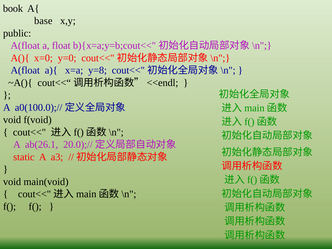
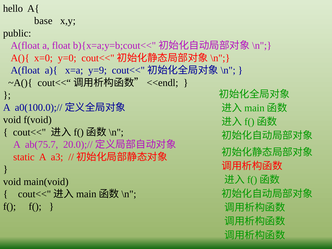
book: book -> hello (13, 8)
y=8: y=8 -> y=9 (98, 70)
ab(26.1: ab(26.1 -> ab(75.7 (42, 145)
